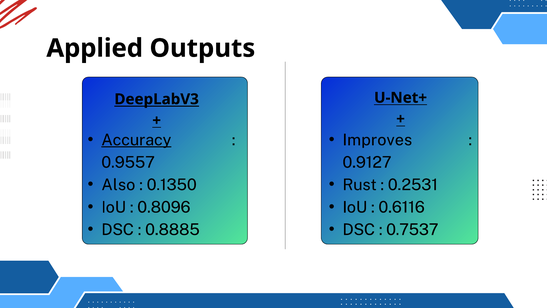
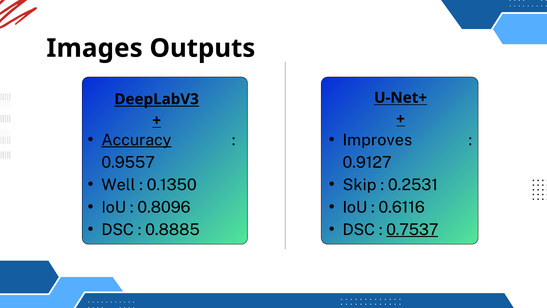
Applied: Applied -> Images (95, 48)
Also: Also -> Well (118, 185)
Rust: Rust -> Skip (359, 185)
0.7537 underline: none -> present (412, 229)
